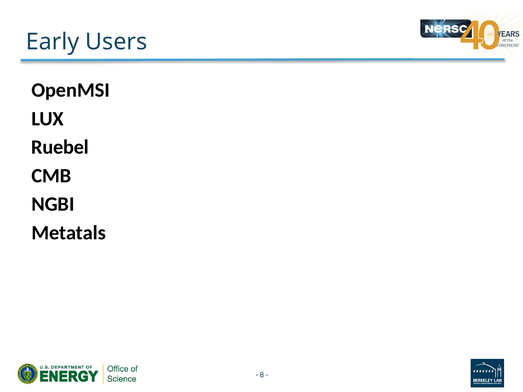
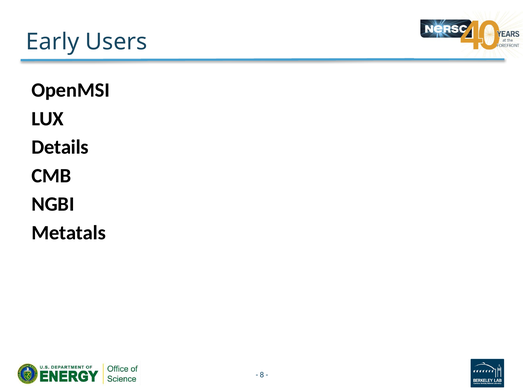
Ruebel: Ruebel -> Details (60, 147)
